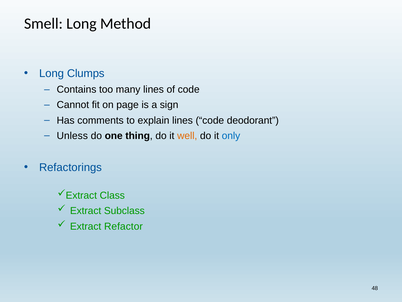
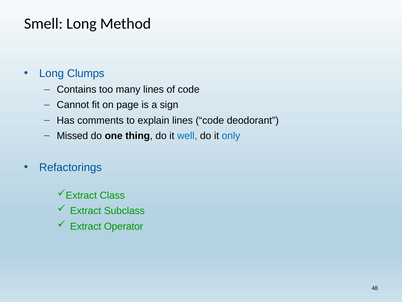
Unless: Unless -> Missed (72, 136)
well colour: orange -> blue (187, 136)
Refactor: Refactor -> Operator (124, 226)
